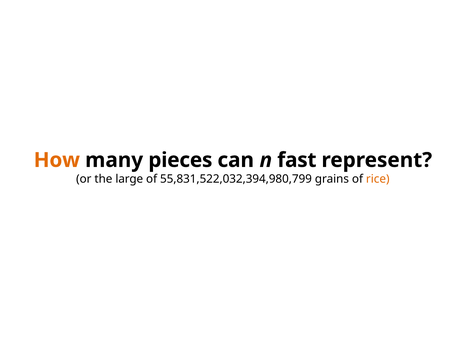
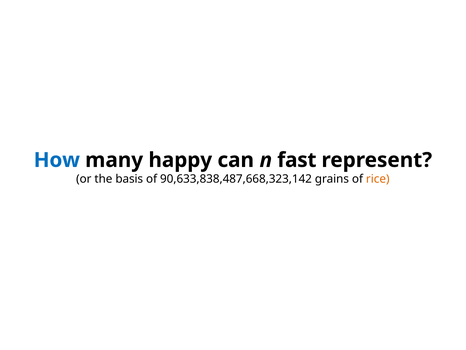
How colour: orange -> blue (57, 160)
pieces: pieces -> happy (180, 160)
large: large -> basis (129, 179)
55,831,522,032,394,980,799: 55,831,522,032,394,980,799 -> 90,633,838,487,668,323,142 (236, 179)
